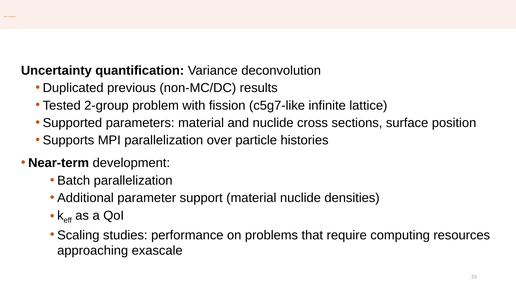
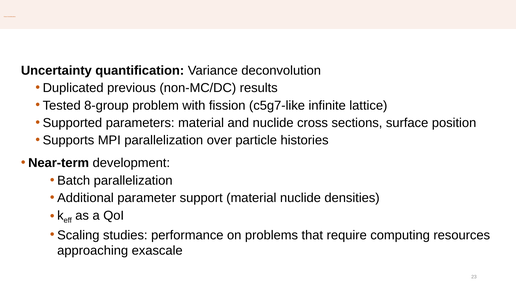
2-group: 2-group -> 8-group (106, 106)
